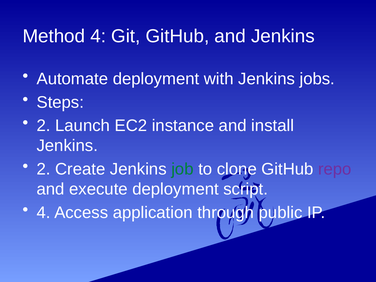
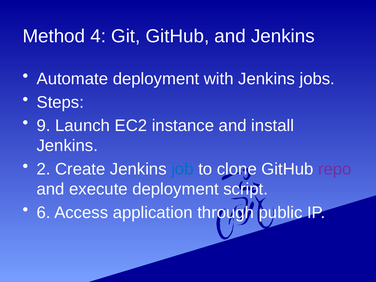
2: 2 -> 9 (44, 126)
job colour: green -> blue (182, 169)
4: 4 -> 6 (44, 213)
